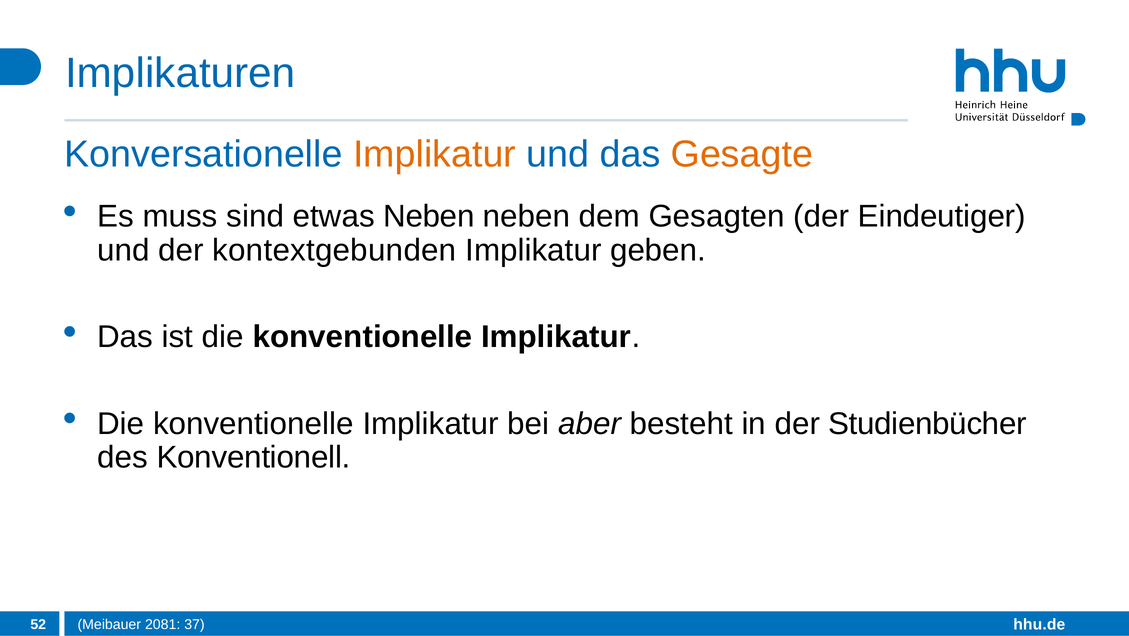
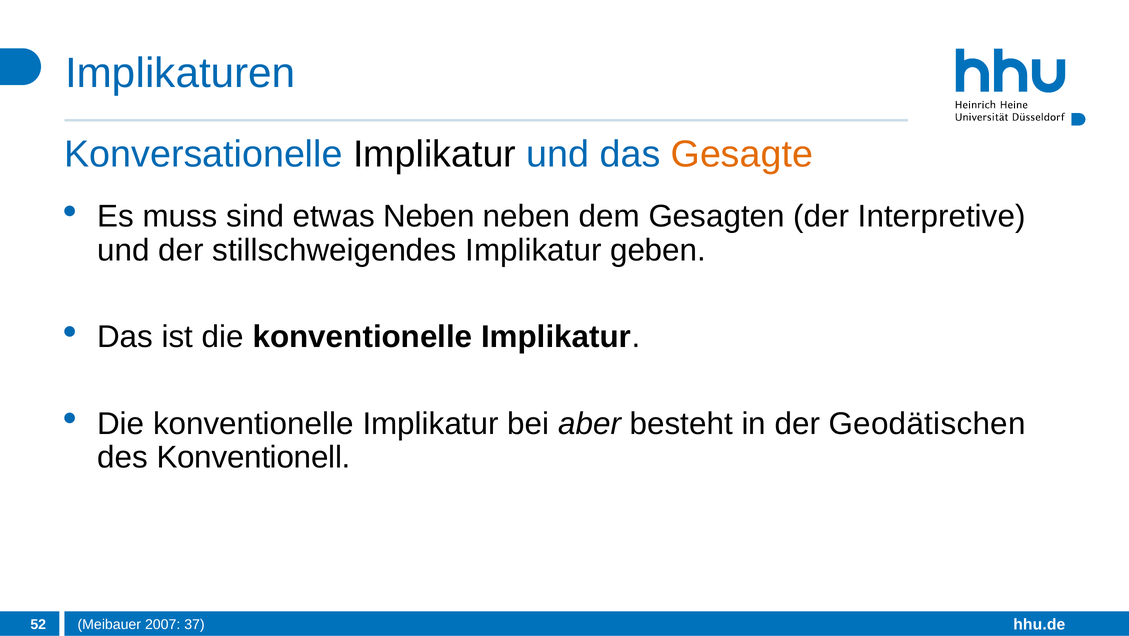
Implikatur colour: orange -> black (435, 154)
Eindeutiger: Eindeutiger -> Interpretive (942, 217)
kontextgebunden: kontextgebunden -> stillschweigendes (334, 250)
Studienbücher: Studienbücher -> Geodätischen (927, 424)
2081: 2081 -> 2007 (163, 624)
